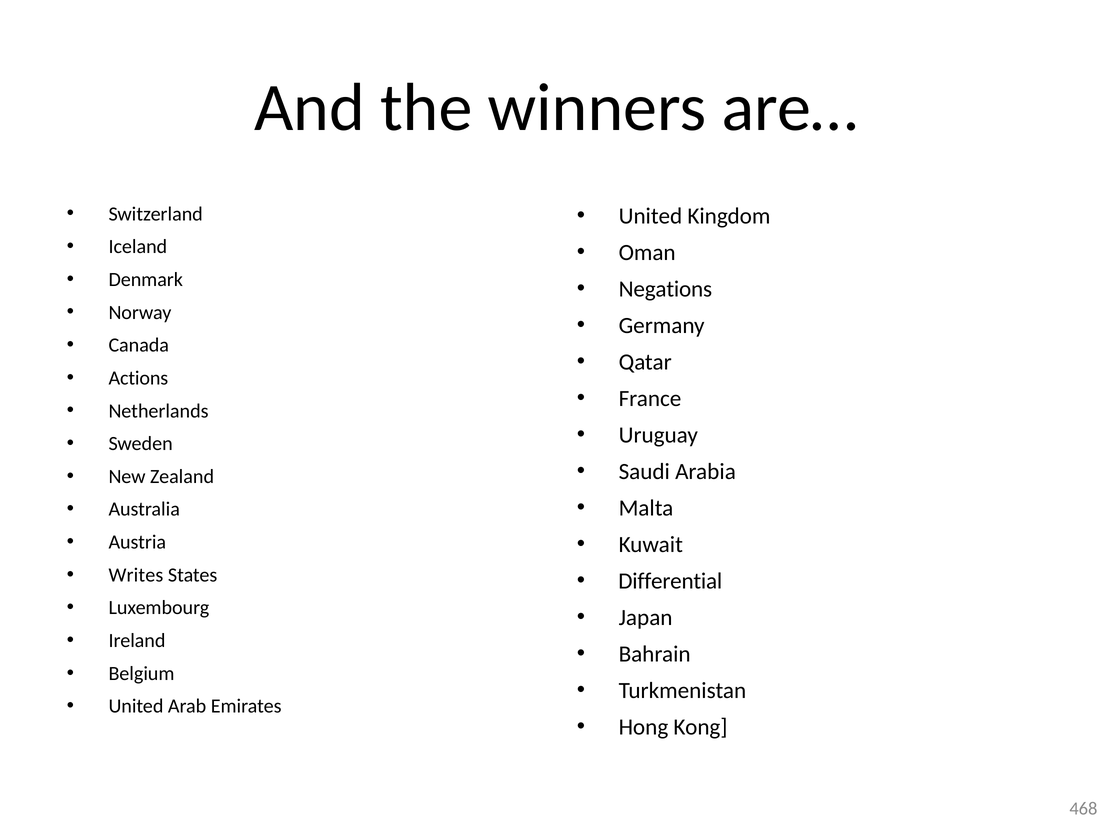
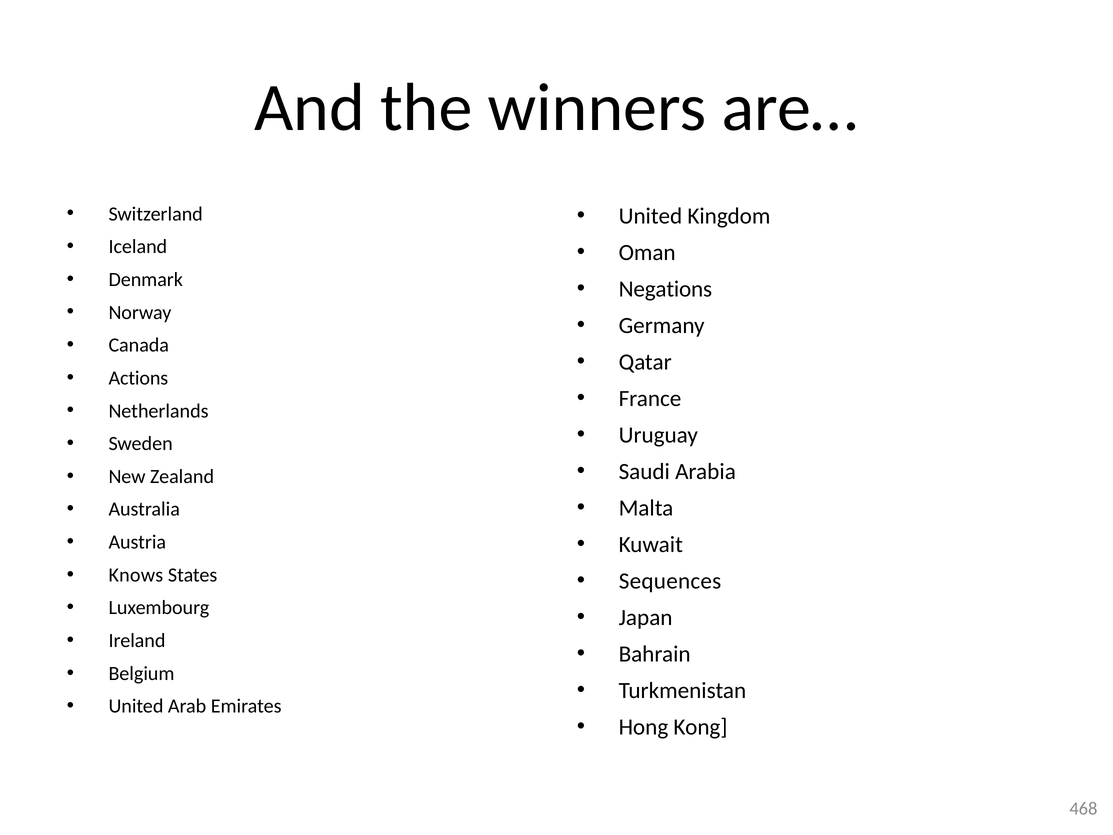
Writes: Writes -> Knows (136, 575)
Differential: Differential -> Sequences (670, 581)
